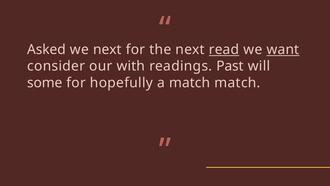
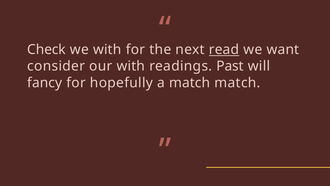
Asked: Asked -> Check (47, 50)
we next: next -> with (107, 50)
want underline: present -> none (283, 50)
some: some -> fancy (45, 83)
